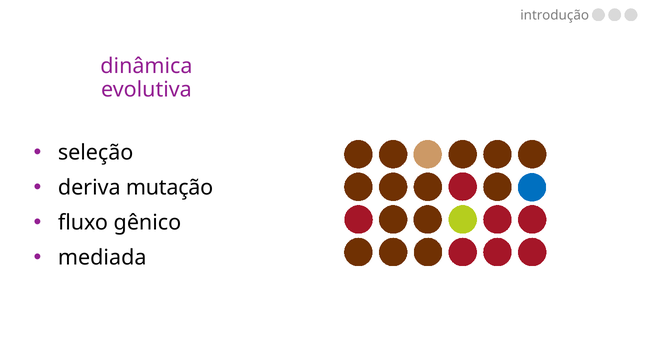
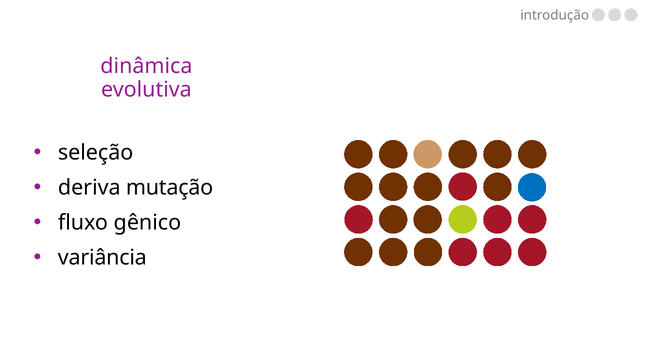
mediada: mediada -> variância (102, 258)
